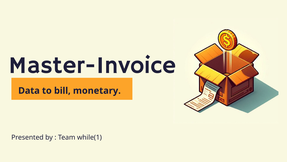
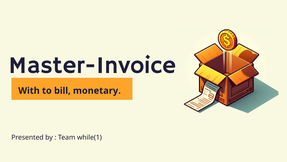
Data: Data -> With (29, 90)
